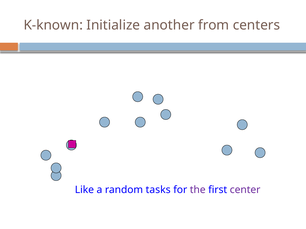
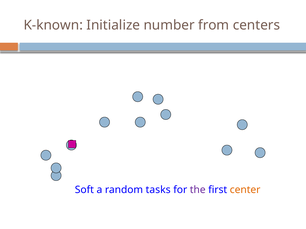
another: another -> number (169, 25)
Like: Like -> Soft (84, 190)
center colour: purple -> orange (245, 190)
